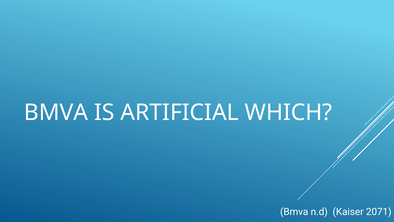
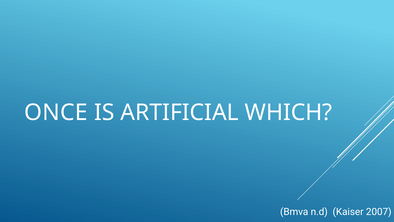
BMVA: BMVA -> ONCE (56, 112)
2071: 2071 -> 2007 (379, 211)
